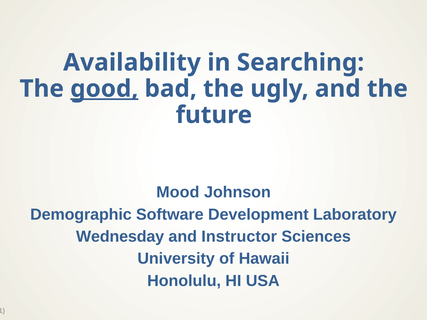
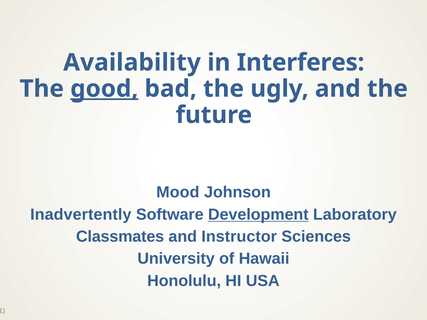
Searching: Searching -> Interferes (301, 63)
Demographic: Demographic -> Inadvertently (81, 215)
Development underline: none -> present (258, 215)
Wednesday: Wednesday -> Classmates (120, 237)
